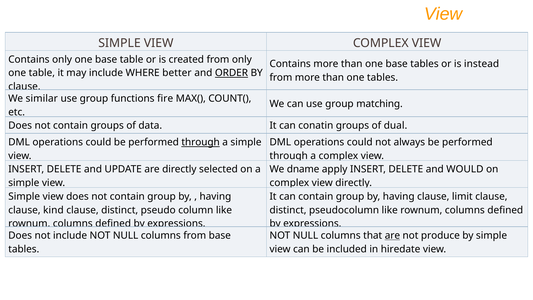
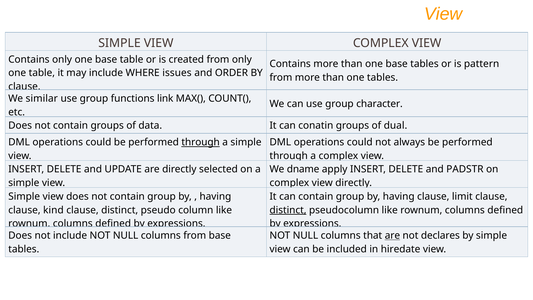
instead: instead -> pattern (482, 64)
better: better -> issues (177, 73)
ORDER underline: present -> none (231, 73)
fire: fire -> link (165, 98)
matching: matching -> character (380, 104)
WOULD: WOULD -> PADSTR (465, 169)
distinct underline: none -> present (288, 210)
produce: produce -> declares (440, 235)
